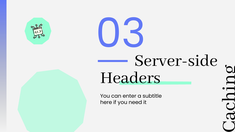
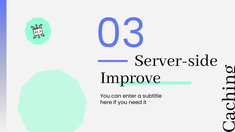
Headers: Headers -> Improve (131, 77)
